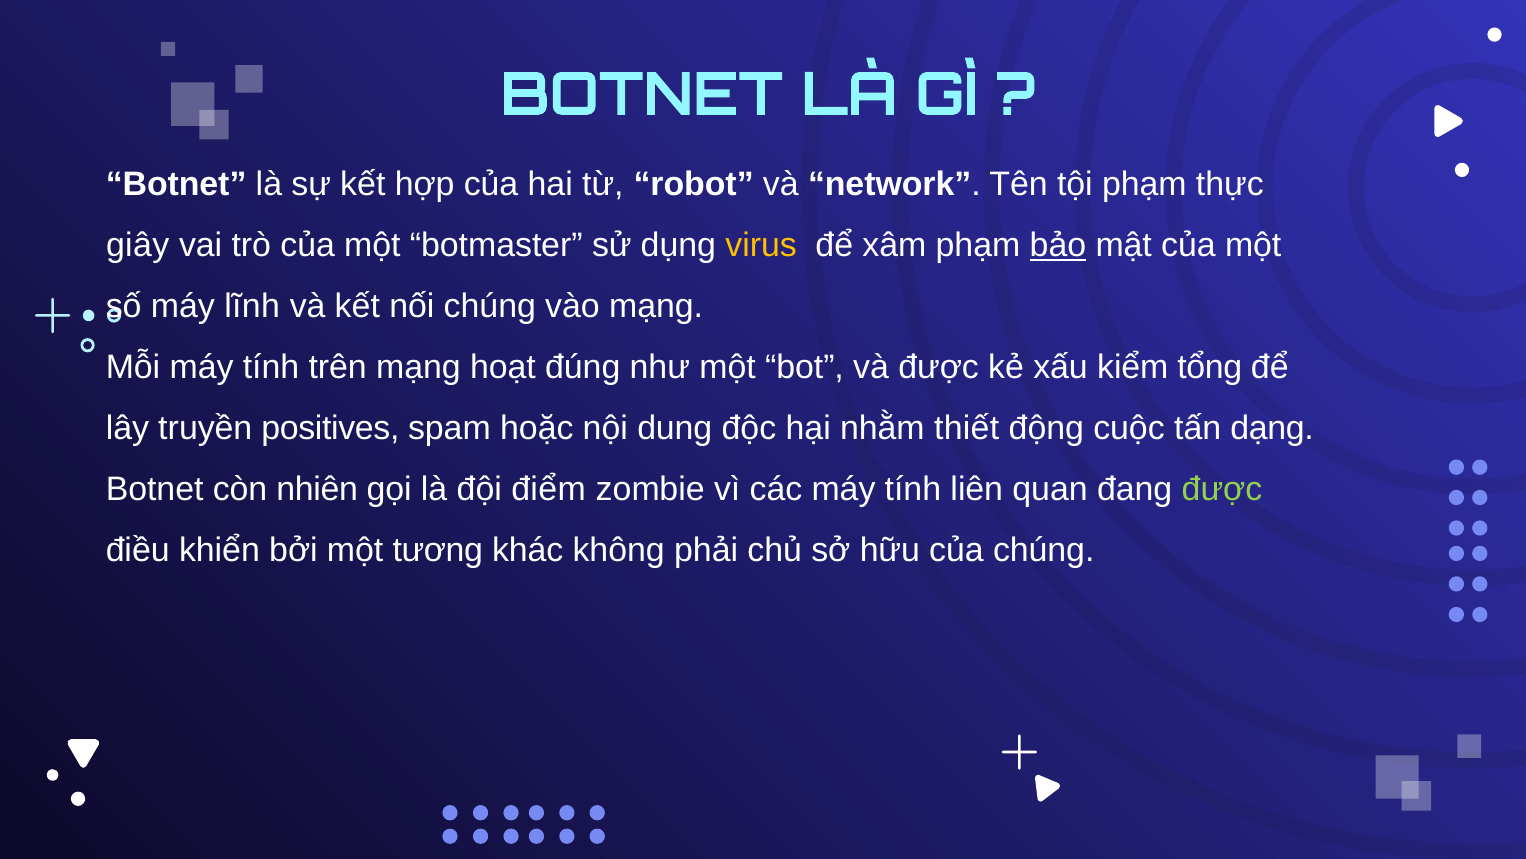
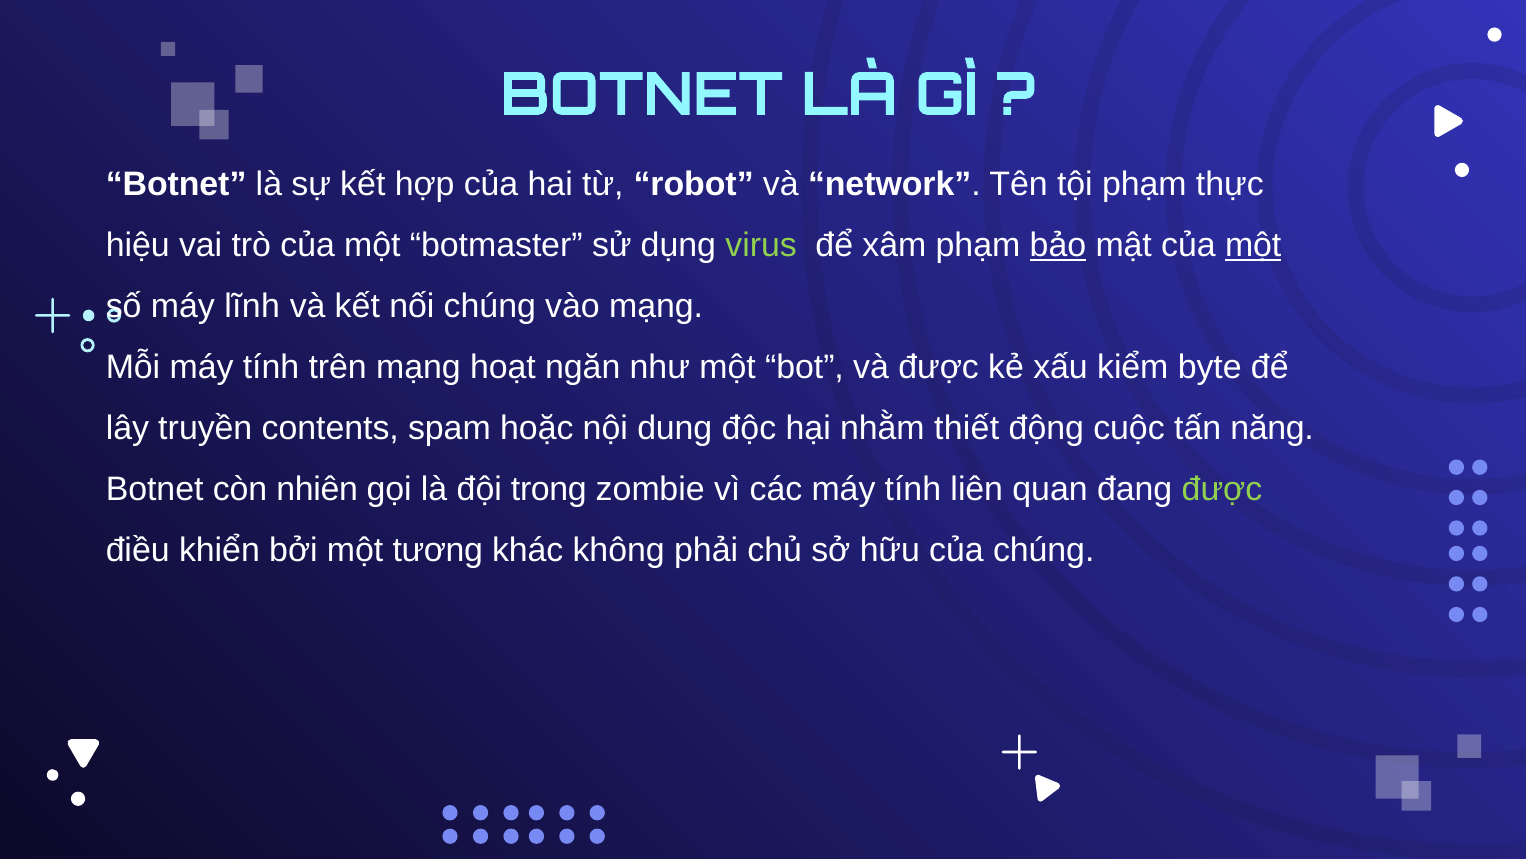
giây: giây -> hiệu (138, 245)
virus colour: yellow -> light green (761, 245)
một underline: none -> present (1253, 245)
đúng: đúng -> ngăn (583, 367)
tổng: tổng -> byte (1210, 367)
positives: positives -> contents (330, 428)
dạng: dạng -> năng (1272, 428)
điểm: điểm -> trong (549, 489)
